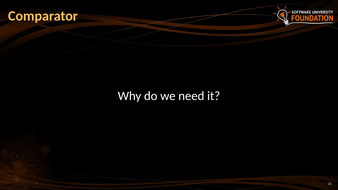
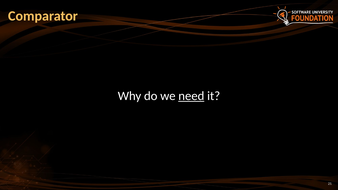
need underline: none -> present (191, 96)
